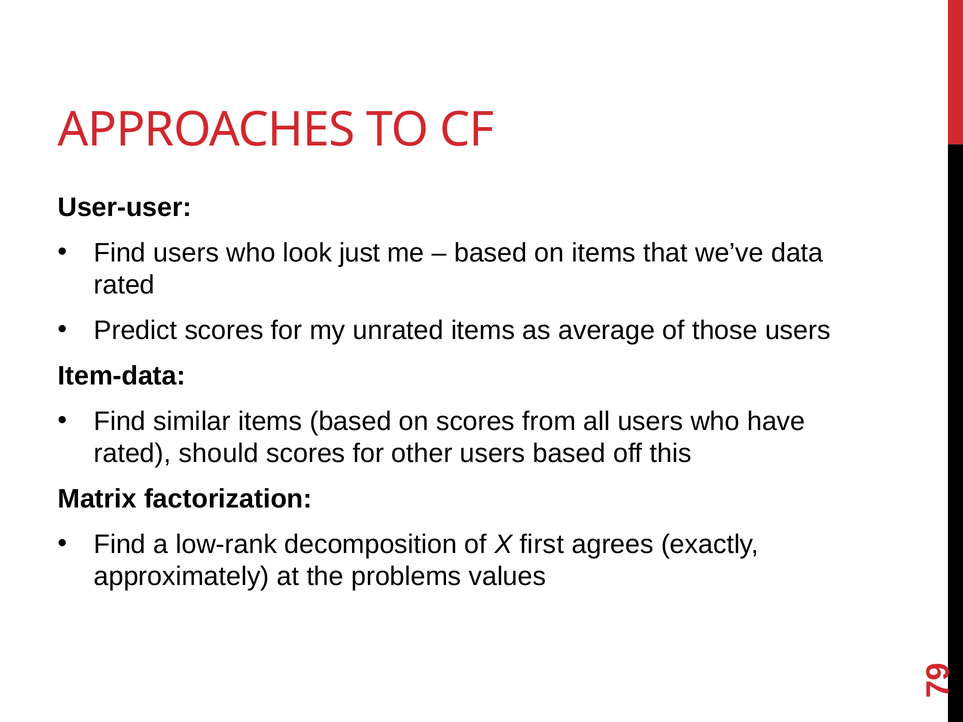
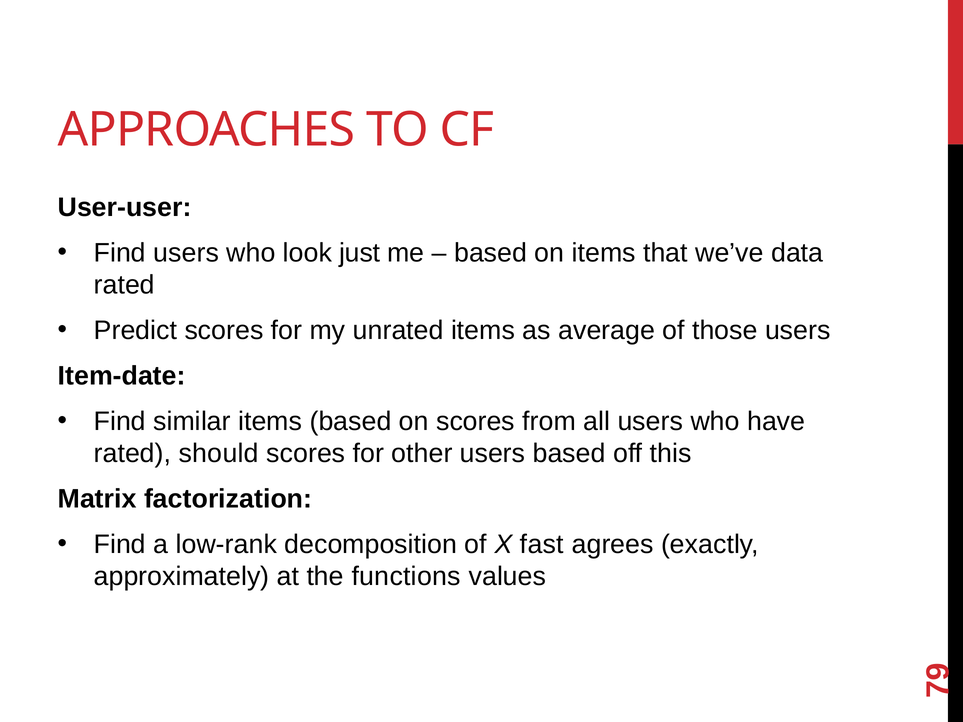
Item-data: Item-data -> Item-date (122, 376)
first: first -> fast (542, 545)
problems: problems -> functions (406, 577)
